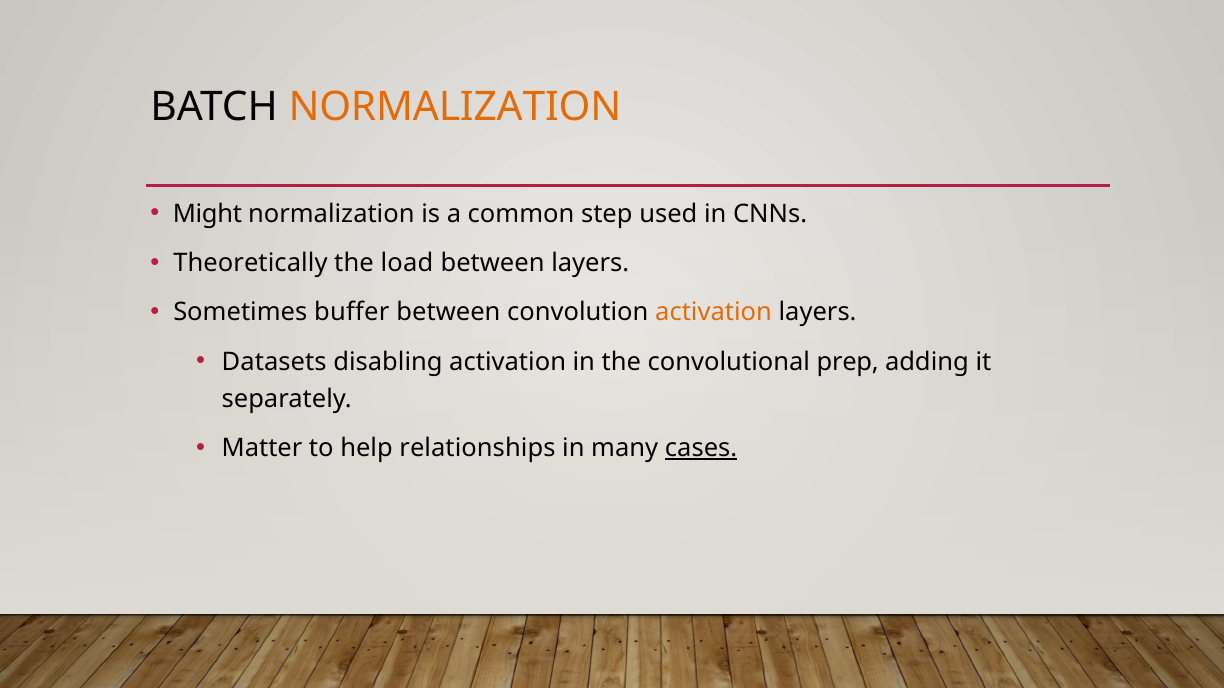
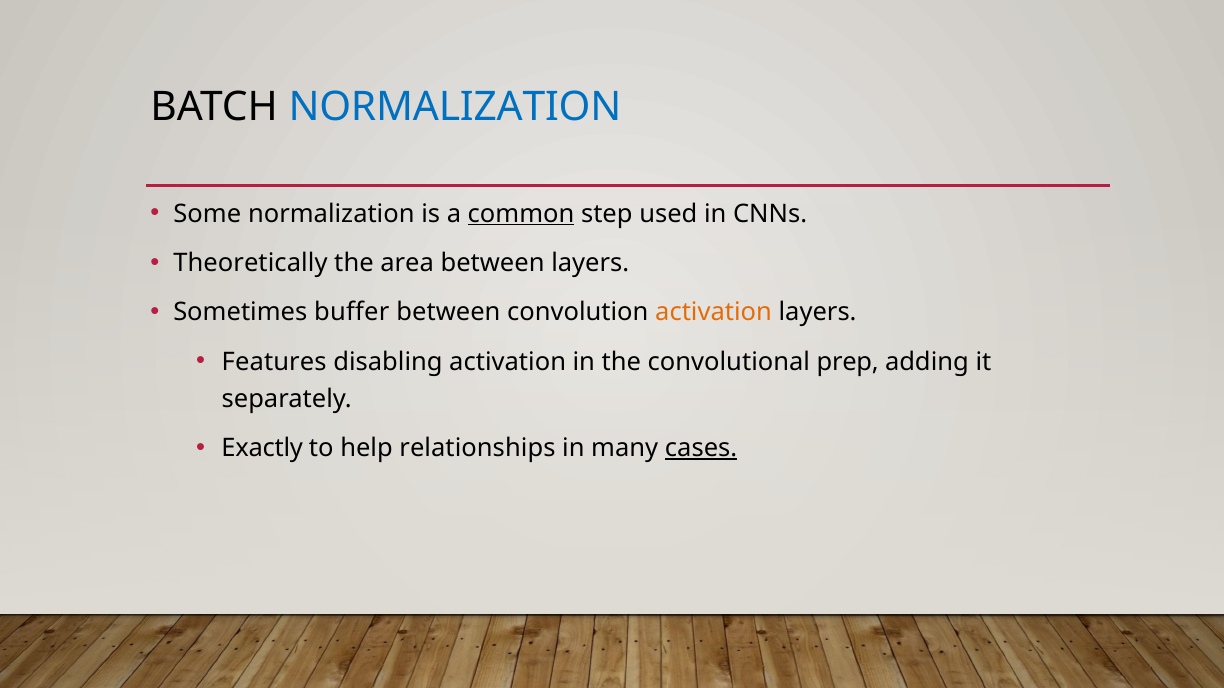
NORMALIZATION colour: orange -> blue (455, 107)
Might: Might -> Some (207, 214)
common underline: none -> present (521, 214)
load: load -> area (407, 263)
Datasets: Datasets -> Features (274, 362)
Matter: Matter -> Exactly (262, 448)
